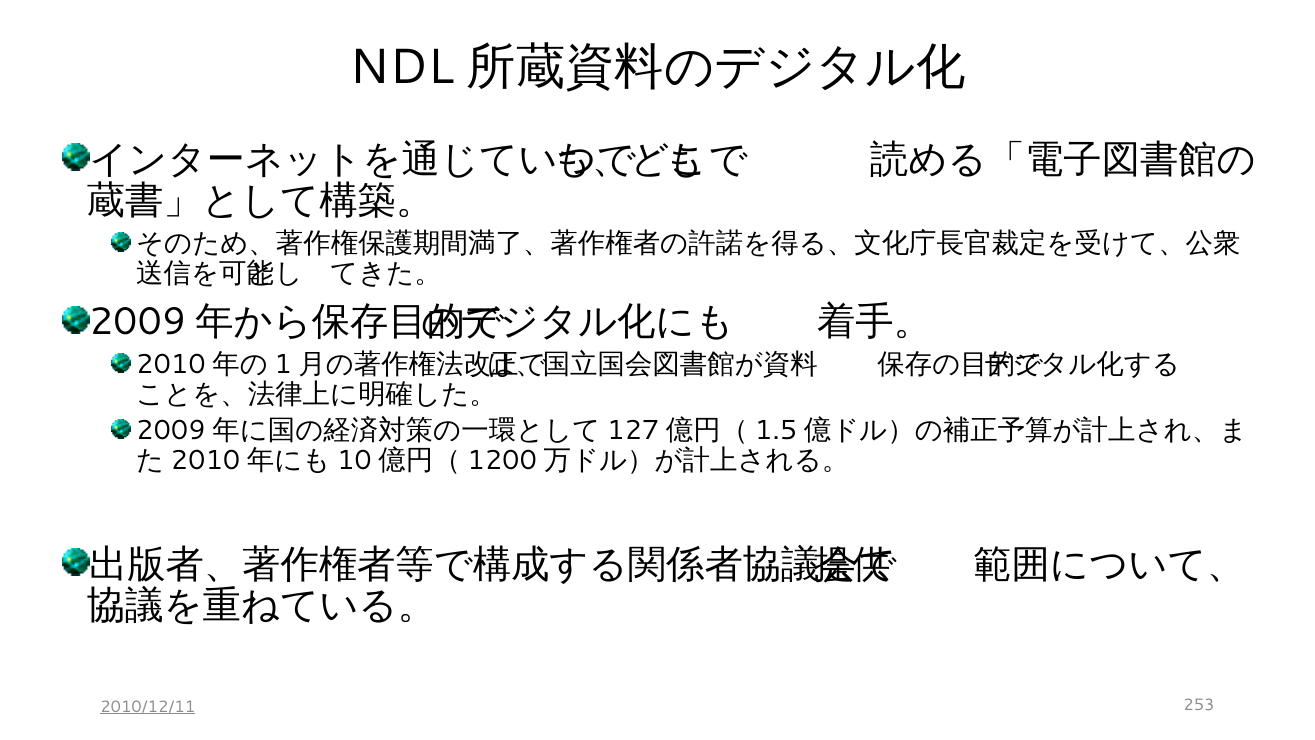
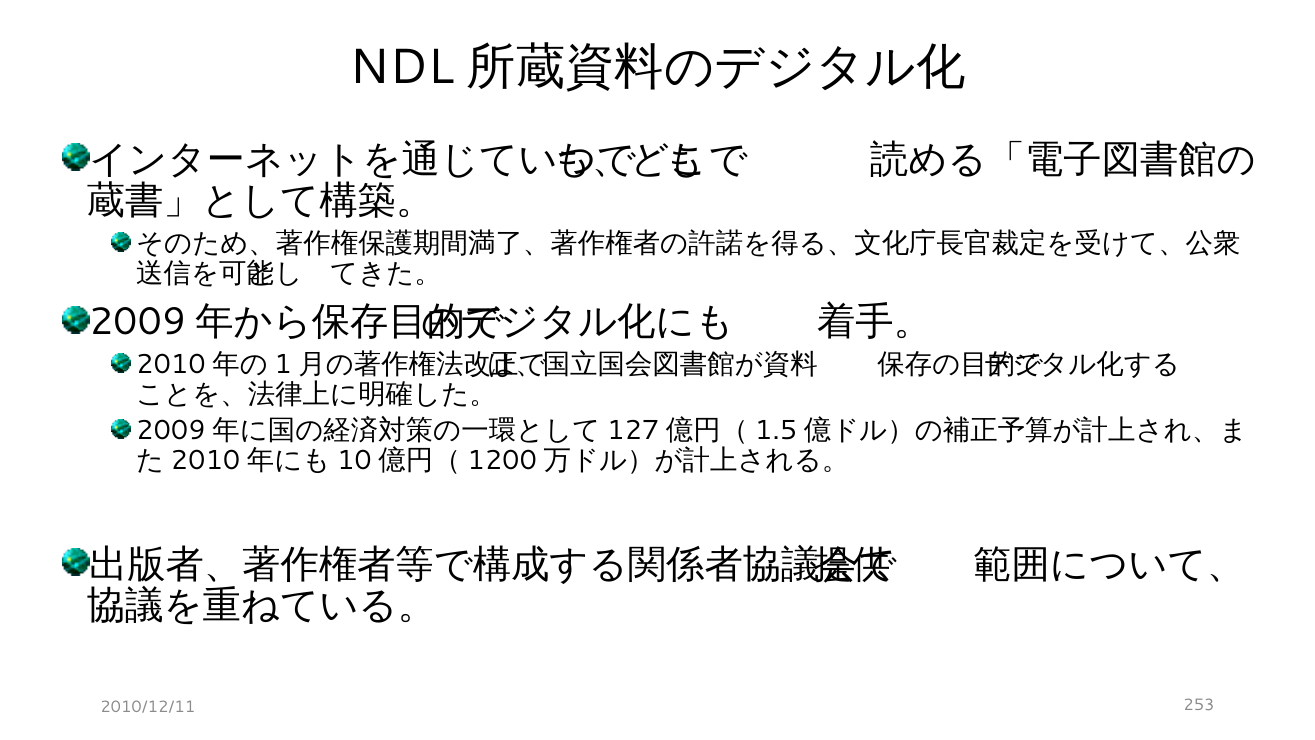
2010/12/11 underline: present -> none (148, 706)
